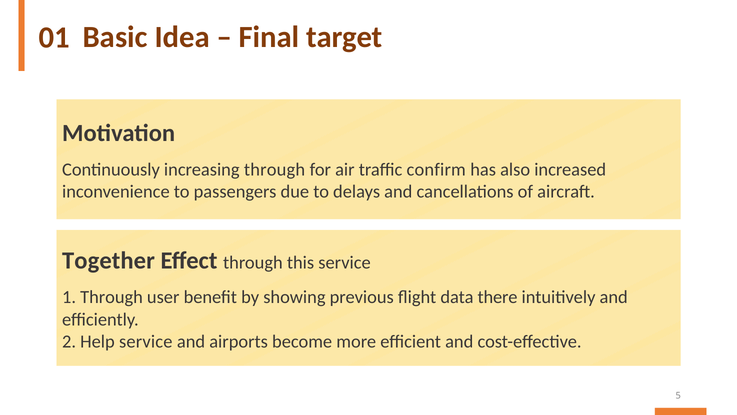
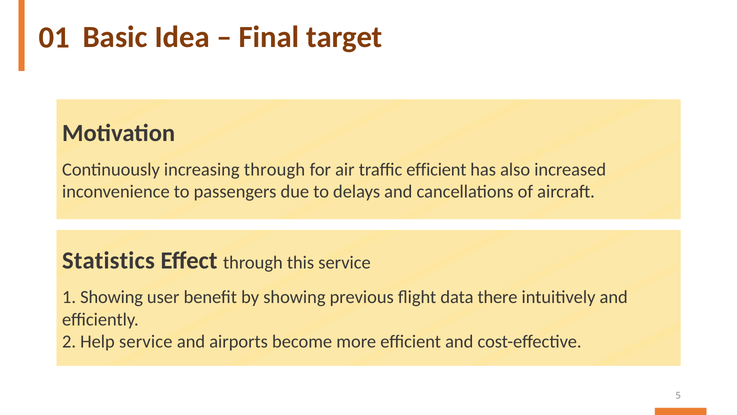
traffic confirm: confirm -> efficient (436, 170)
Together: Together -> Statistics (108, 261)
1 Through: Through -> Showing (112, 297)
